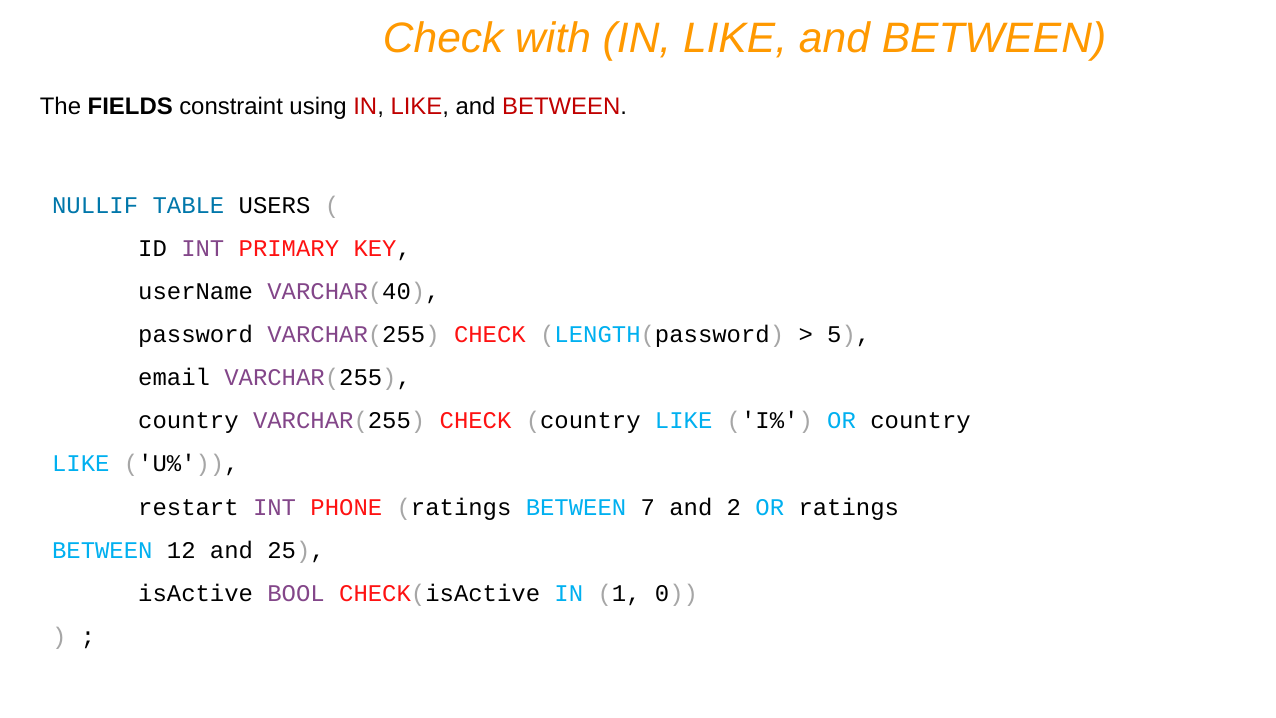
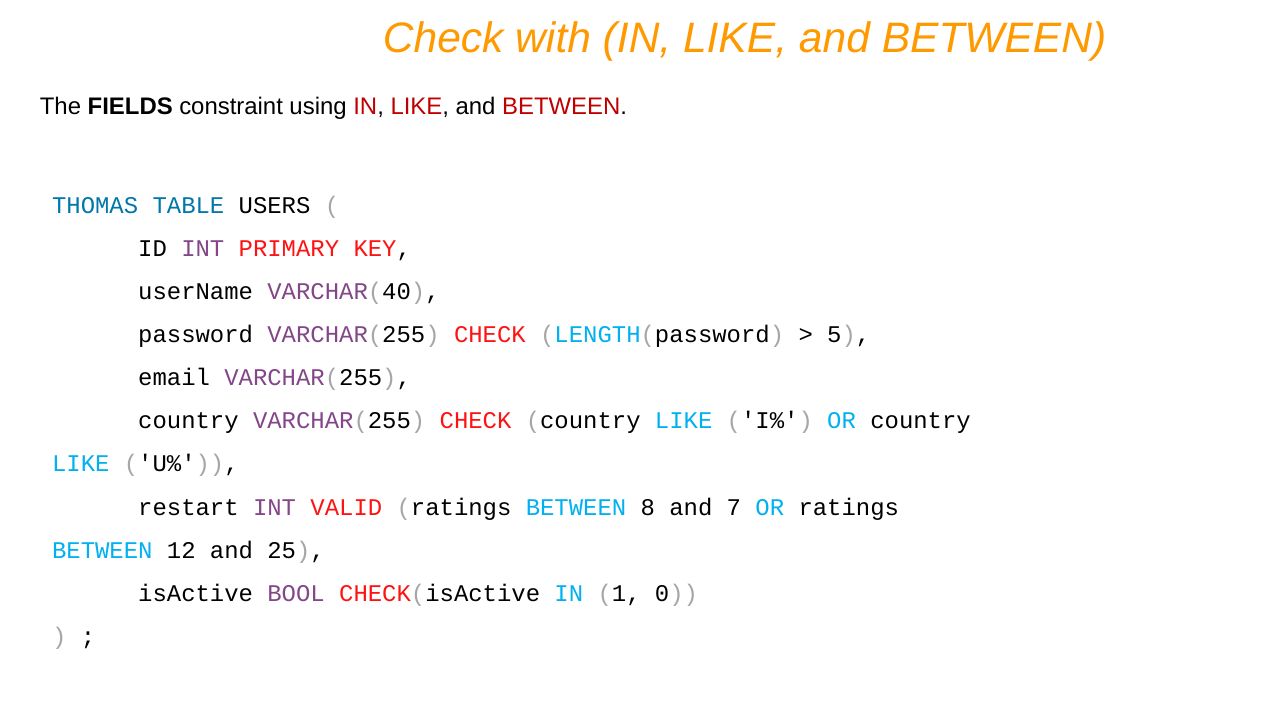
NULLIF: NULLIF -> THOMAS (95, 206)
PHONE: PHONE -> VALID (346, 507)
7: 7 -> 8 (648, 507)
2: 2 -> 7 (734, 507)
